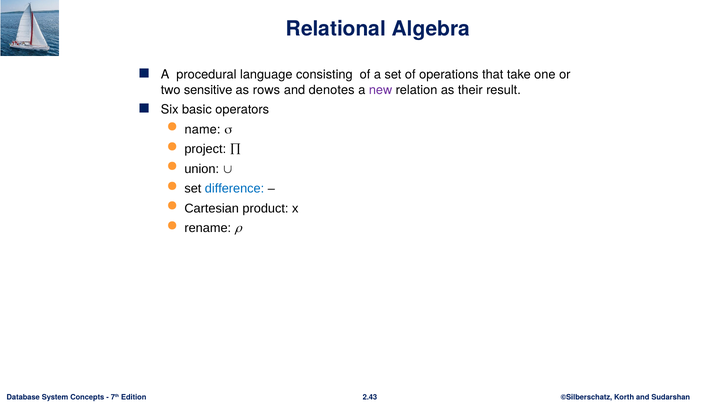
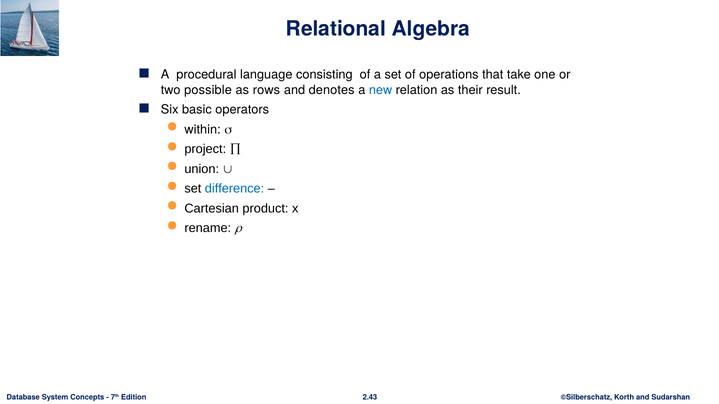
sensitive: sensitive -> possible (208, 90)
new colour: purple -> blue (381, 90)
name: name -> within (203, 130)
